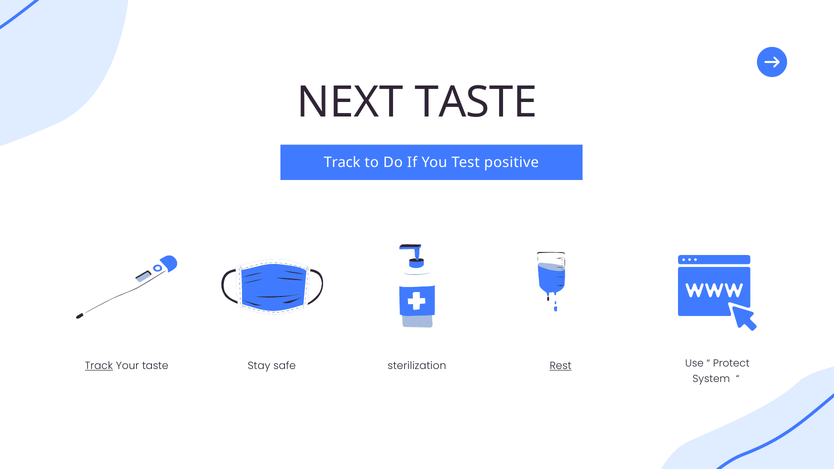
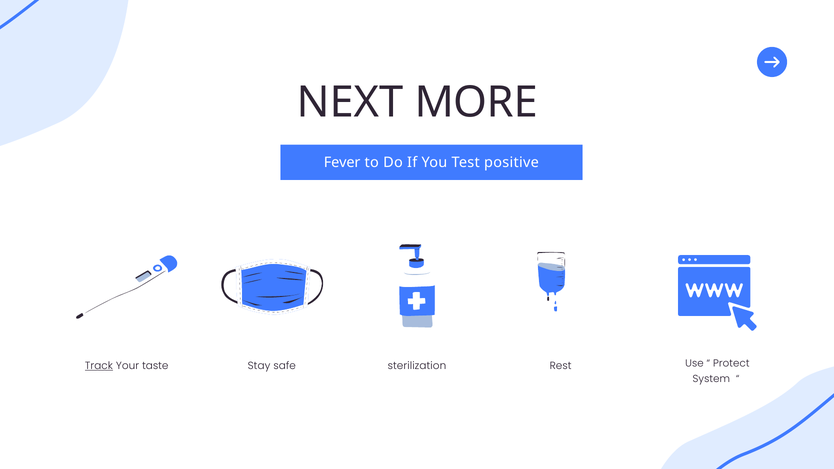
NEXT TASTE: TASTE -> MORE (476, 103)
Track: Track -> Fever (342, 163)
Rest underline: present -> none (561, 366)
